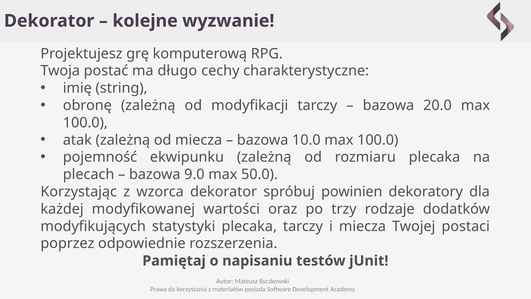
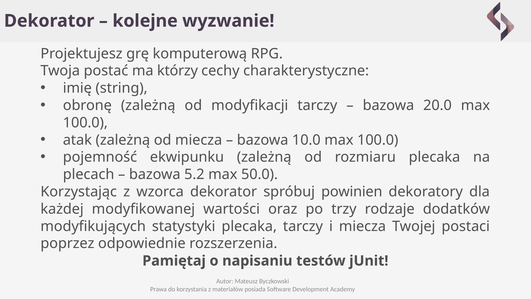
długo: długo -> którzy (177, 71)
9.0: 9.0 -> 5.2 (194, 174)
